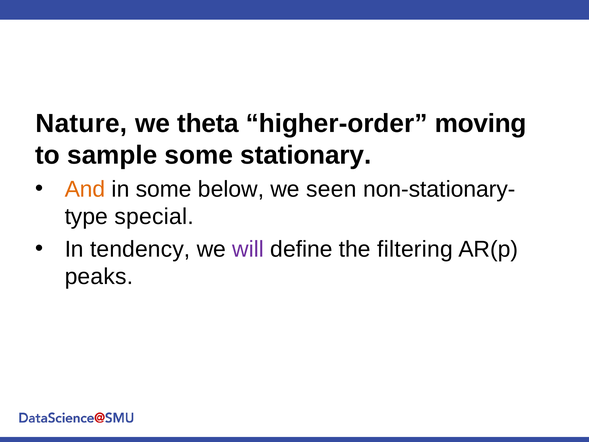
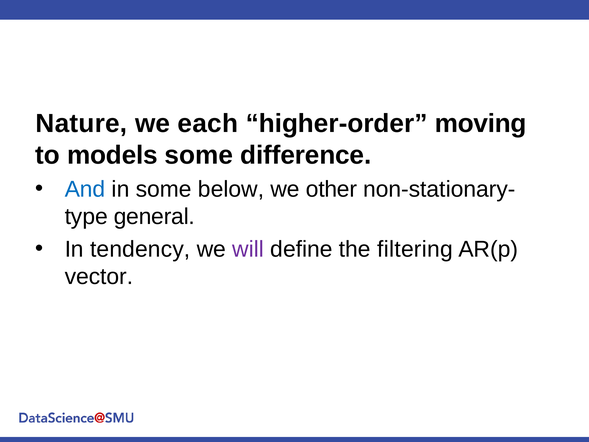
theta: theta -> each (208, 124)
sample: sample -> models (112, 155)
stationary: stationary -> difference (306, 155)
And colour: orange -> blue (85, 189)
seen: seen -> other (331, 189)
special: special -> general (154, 217)
peaks: peaks -> vector (99, 277)
